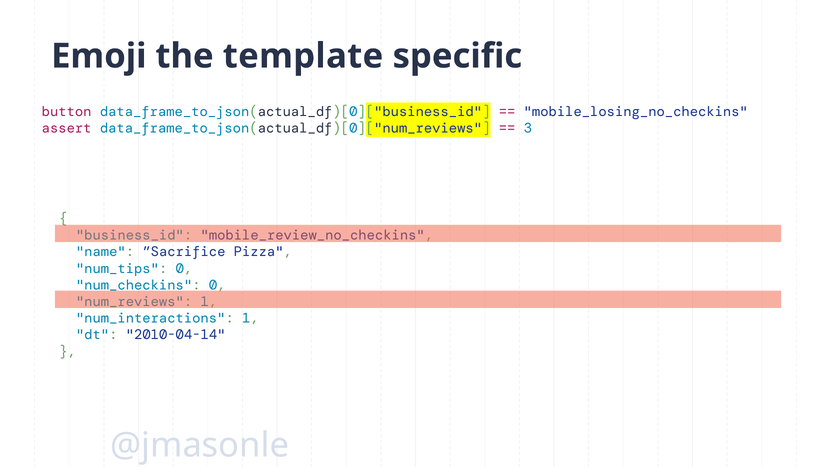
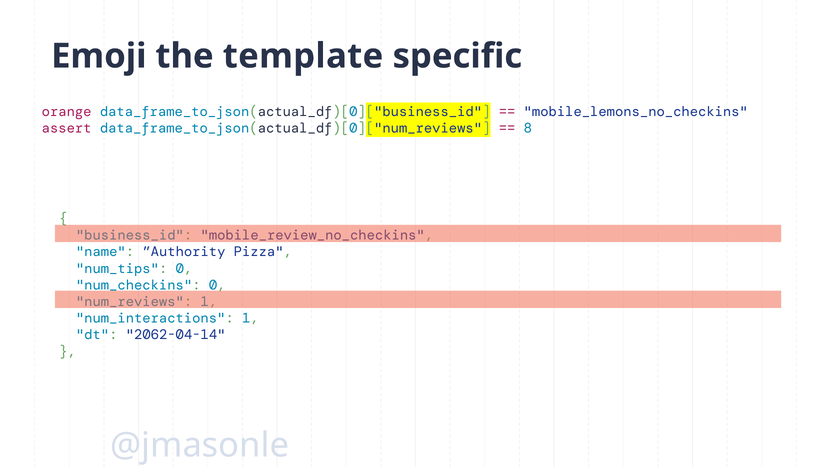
button: button -> orange (67, 112)
mobile_losing_no_checkins: mobile_losing_no_checkins -> mobile_lemons_no_checkins (636, 112)
3: 3 -> 8 (528, 128)
”Sacrifice: ”Sacrifice -> ”Authority (184, 252)
2010-04-14: 2010-04-14 -> 2062-04-14 (176, 335)
